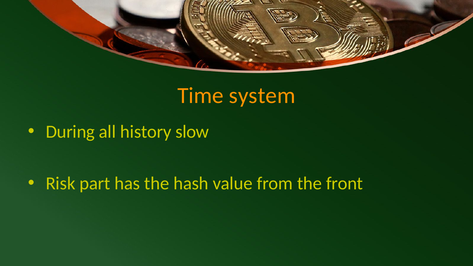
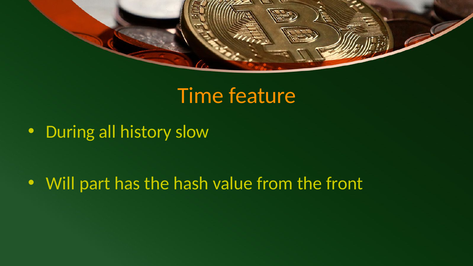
system: system -> feature (262, 95)
Risk: Risk -> Will (60, 183)
